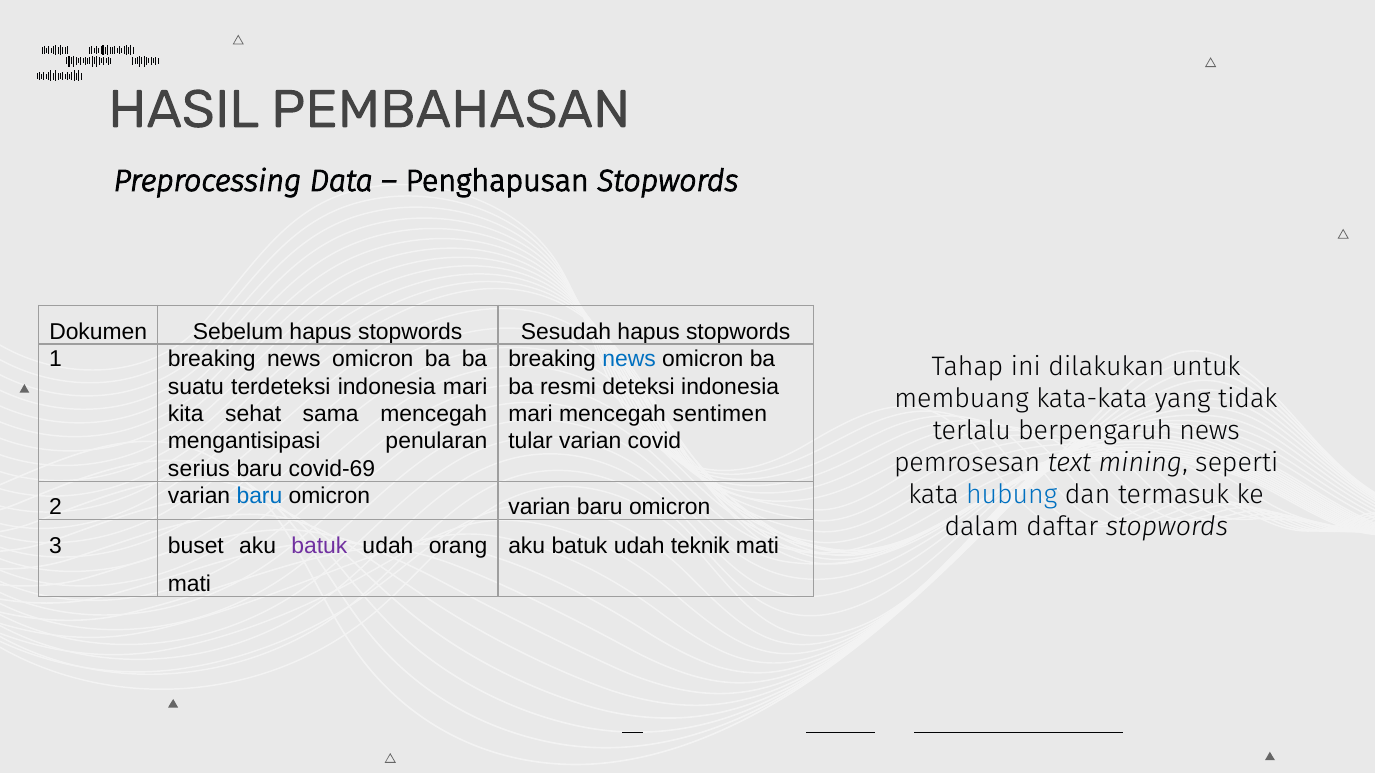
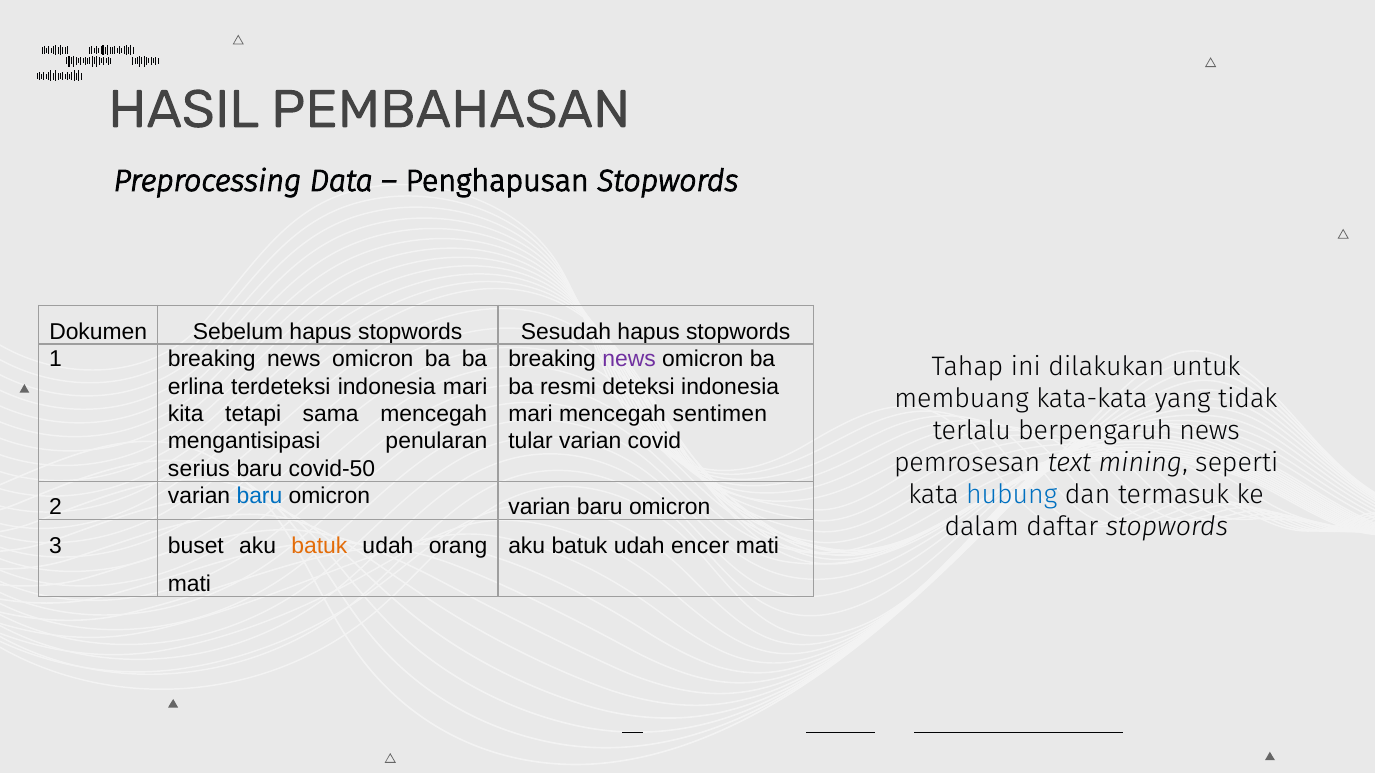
news colour: blue -> purple (629, 359)
suatu: suatu -> erlina (196, 387)
sehat: sehat -> tetapi (253, 414)
covid-69: covid-69 -> covid-50 (332, 469)
batuk colour: purple -> orange (319, 546)
teknik: teknik -> encer (700, 546)
